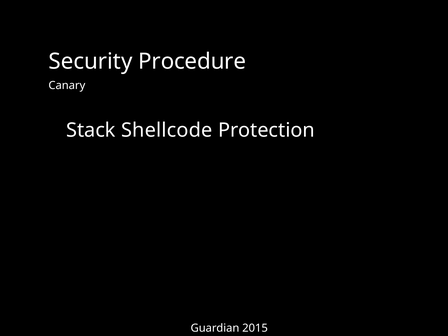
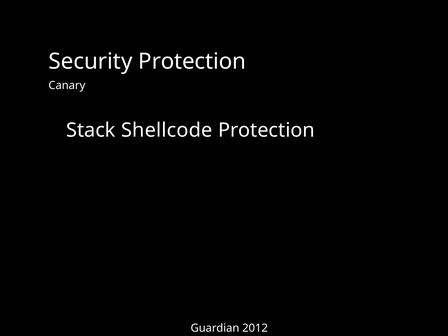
Security Procedure: Procedure -> Protection (192, 61)
2015: 2015 -> 2012 (255, 328)
